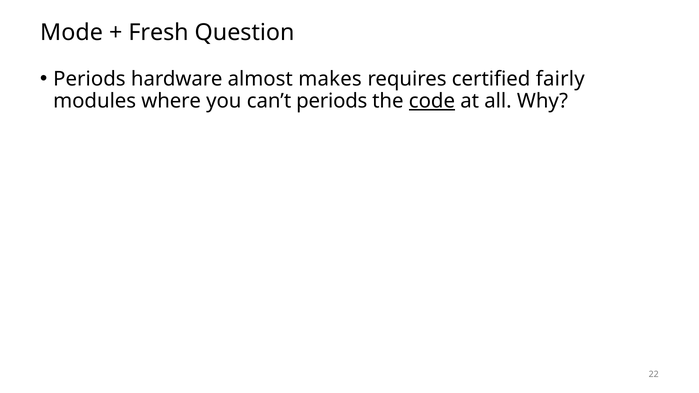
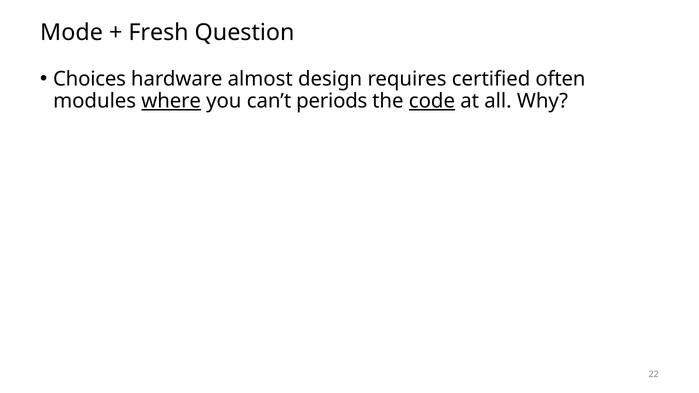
Periods: Periods -> Choices (90, 79)
makes: makes -> design (330, 79)
fairly: fairly -> often (560, 79)
where underline: none -> present (171, 101)
